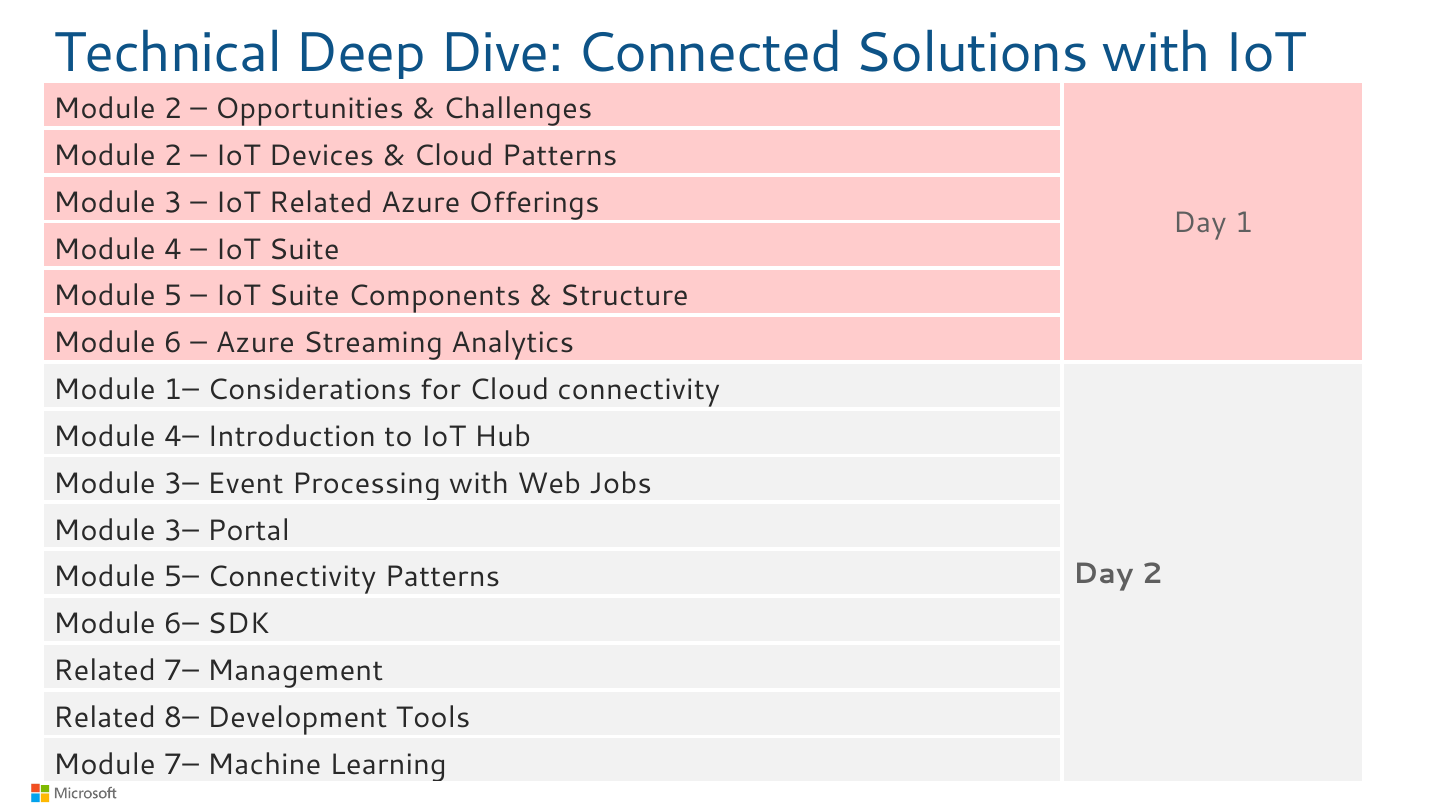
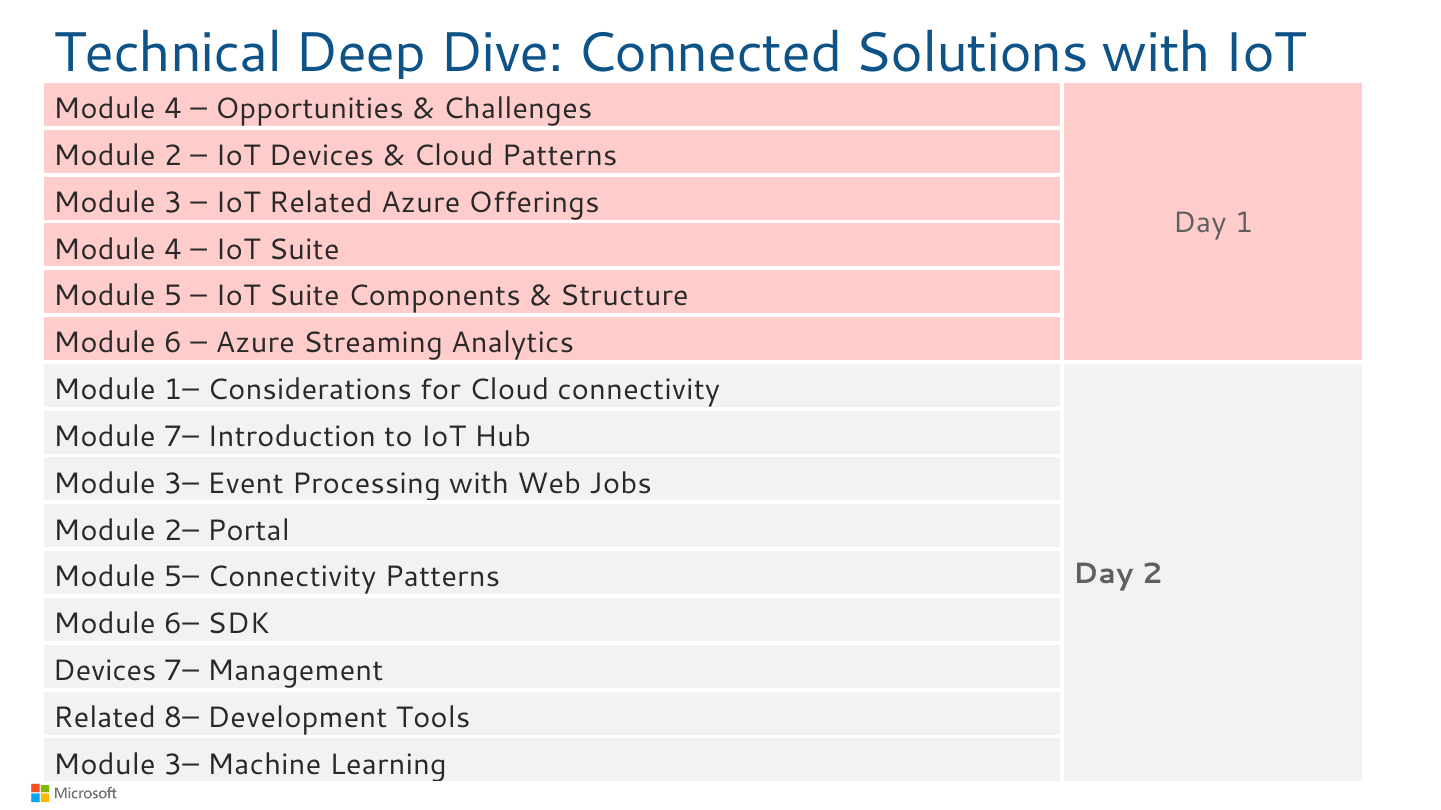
2: 2 -> 4 (173, 109)
Module 4–: 4– -> 7– (181, 437)
3–: 3– -> 2– (181, 531)
Related: Related -> Devices (105, 671)
7–: 7– -> 3– (181, 765)
